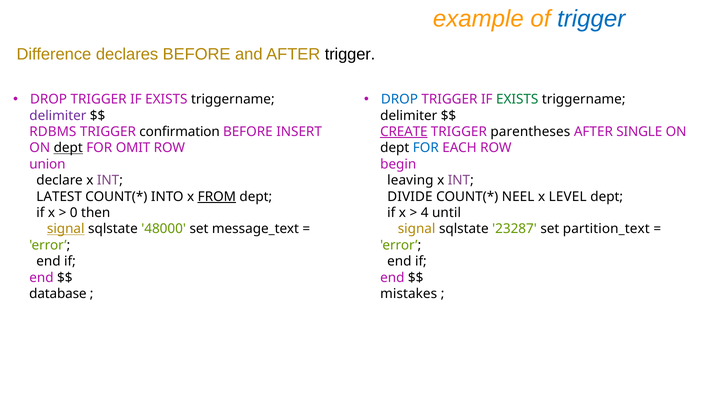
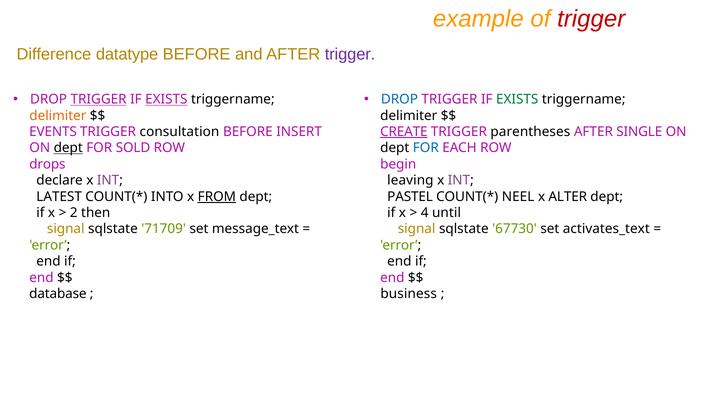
trigger colour: blue -> red (591, 19)
declares: declares -> datatype (127, 54)
trigger colour: black -> purple (350, 54)
TRIGGER underline: none -> present (99, 99)
EXISTS underline: none -> present (166, 99)
delimiter colour: purple -> orange (58, 116)
RDBMS: RDBMS -> EVENTS (53, 132)
confirmation: confirmation -> consultation (179, 132)
OMIT: OMIT -> SOLD (133, 148)
union: union -> drops (47, 164)
DIVIDE: DIVIDE -> PASTEL (410, 197)
LEVEL: LEVEL -> ALTER (568, 197)
0: 0 -> 2 (74, 213)
signal underline: present -> none (66, 229)
48000: 48000 -> 71709 (164, 229)
23287: 23287 -> 67730 (514, 229)
partition_text: partition_text -> activates_text (606, 229)
mistakes: mistakes -> business (409, 294)
